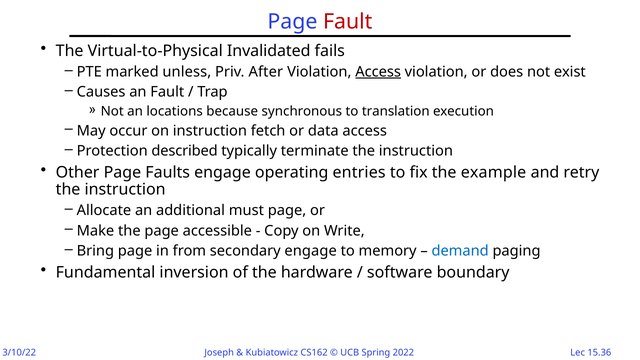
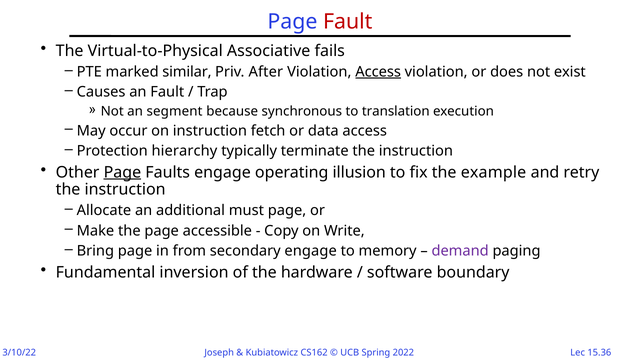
Invalidated: Invalidated -> Associative (269, 51)
unless: unless -> similar (187, 72)
locations: locations -> segment (175, 111)
described: described -> hierarchy (184, 151)
Page underline: none -> present (122, 172)
entries: entries -> illusion (359, 172)
demand colour: blue -> purple (460, 251)
